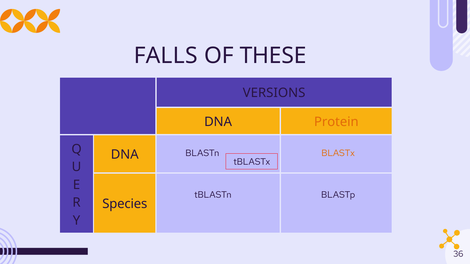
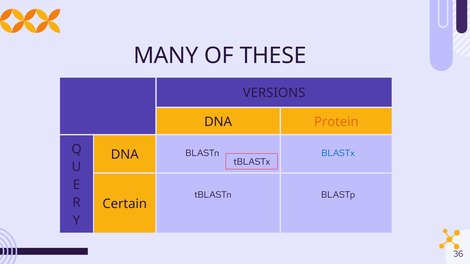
FALLS: FALLS -> MANY (166, 56)
BLASTx colour: orange -> blue (338, 153)
Species: Species -> Certain (125, 204)
